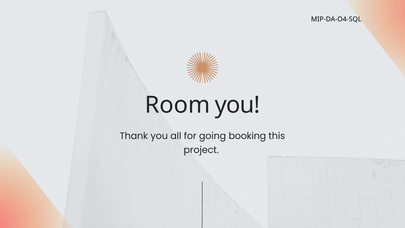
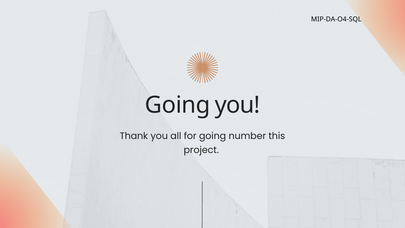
Room: Room -> Going (178, 105)
booking: booking -> number (247, 136)
